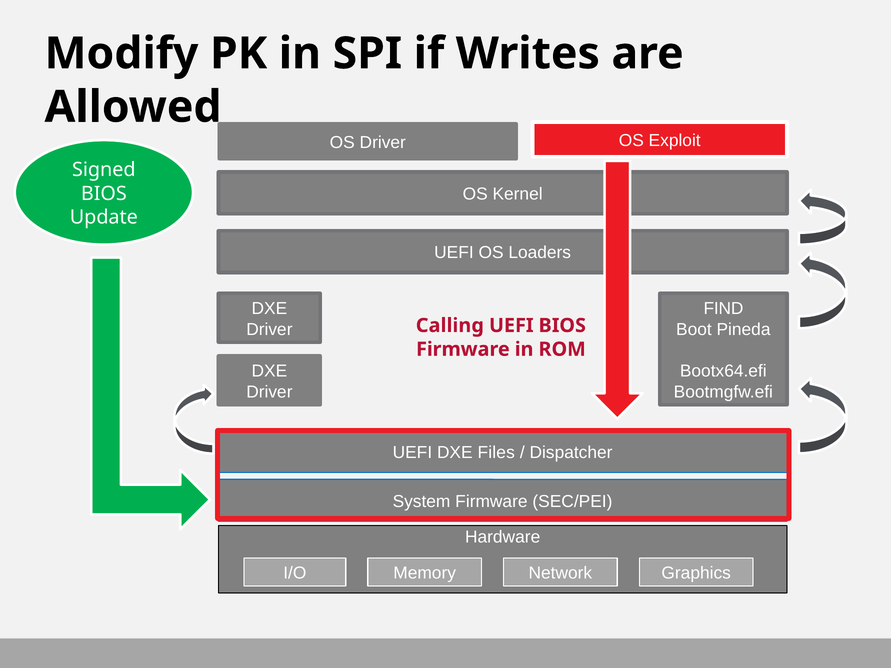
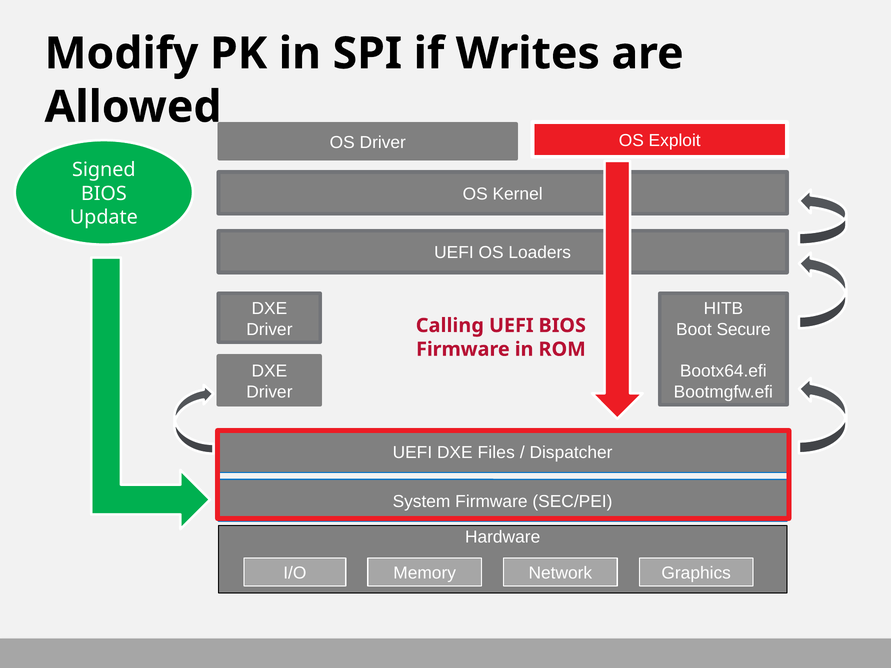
FIND: FIND -> HITB (723, 309)
Pineda: Pineda -> Secure (744, 330)
